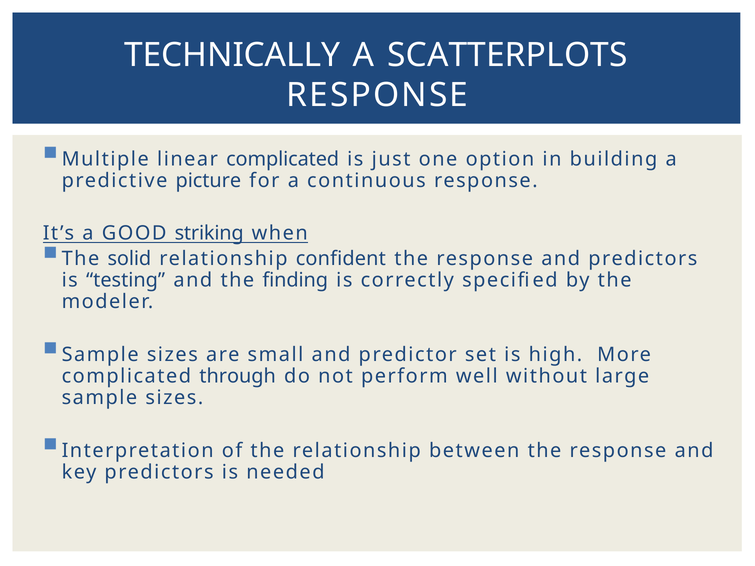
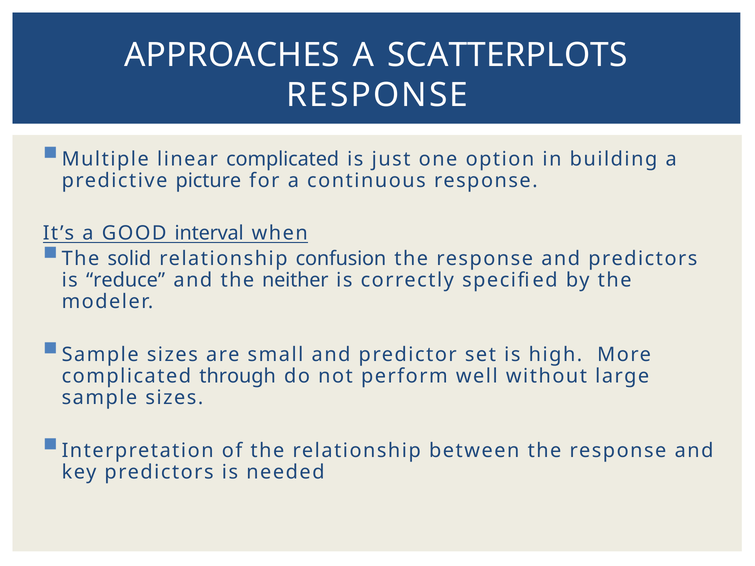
TECHNICALLY: TECHNICALLY -> APPROACHES (232, 55)
striking: striking -> interval (209, 233)
confident: confident -> confusion (341, 259)
testing: testing -> reduce (126, 280)
finding: finding -> neither (295, 280)
